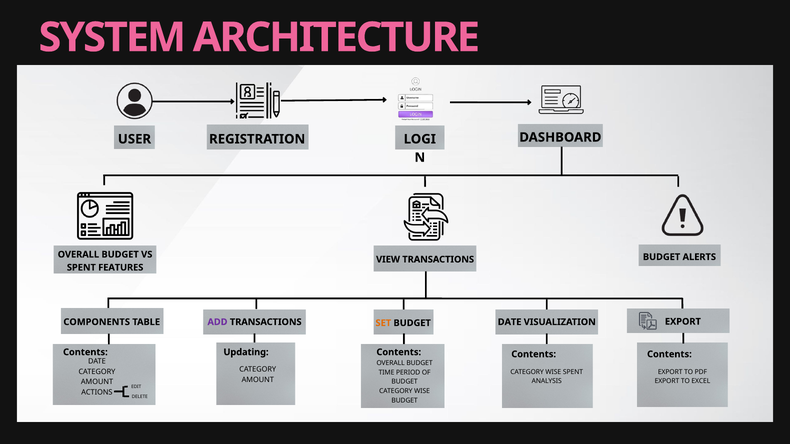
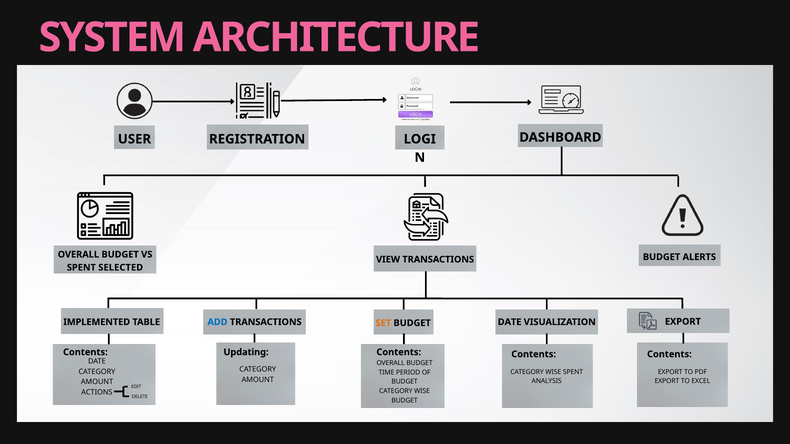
FEATURES: FEATURES -> SELECTED (121, 268)
COMPONENTS: COMPONENTS -> IMPLEMENTED (97, 322)
ADD colour: purple -> blue (217, 322)
